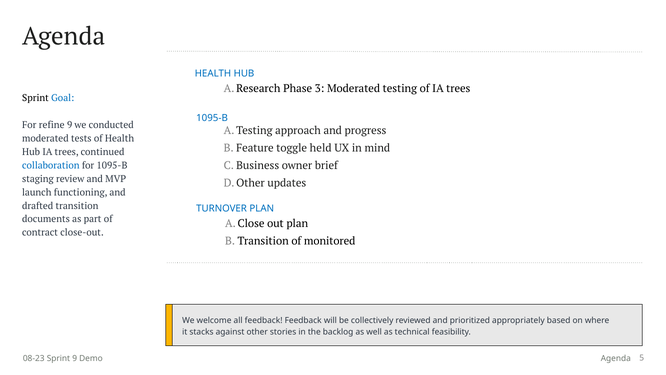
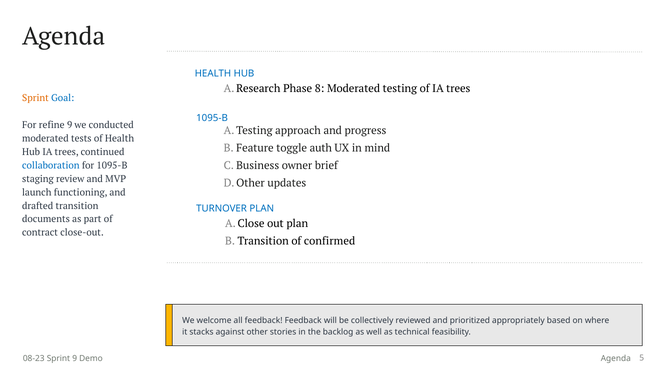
3: 3 -> 8 (320, 89)
Sprint colour: black -> orange (35, 98)
held: held -> auth (321, 148)
monitored: monitored -> confirmed (330, 241)
